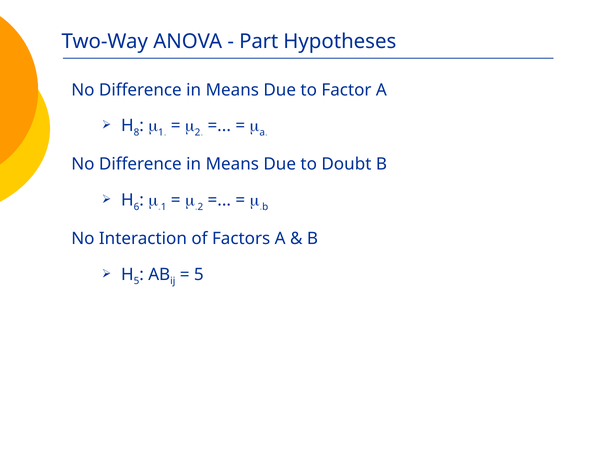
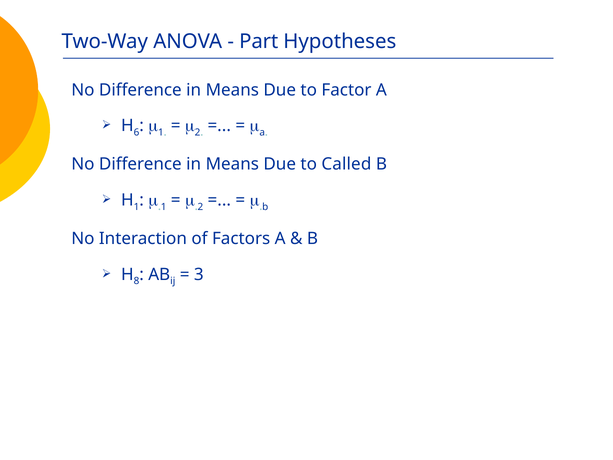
8: 8 -> 6 (136, 132)
Doubt: Doubt -> Called (346, 164)
6: 6 -> 1 (136, 207)
5: 5 -> 8 (136, 281)
5: 5 -> 3 (199, 274)
